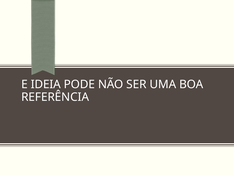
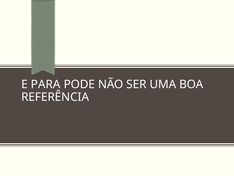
IDEIA: IDEIA -> PARA (46, 84)
